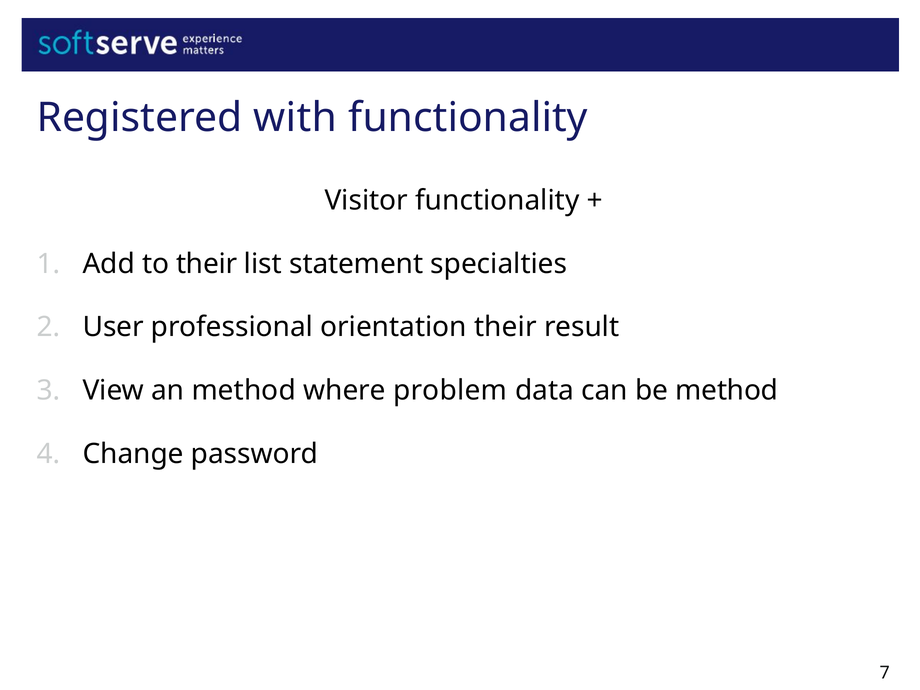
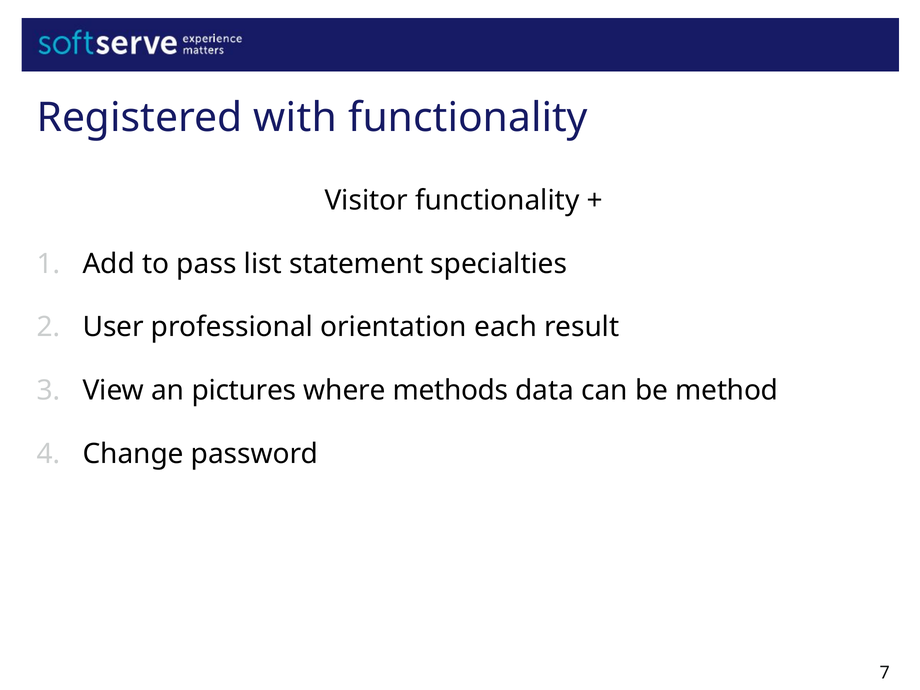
to their: their -> pass (207, 264)
orientation their: their -> each (505, 327)
an method: method -> pictures (244, 391)
problem: problem -> methods (450, 391)
